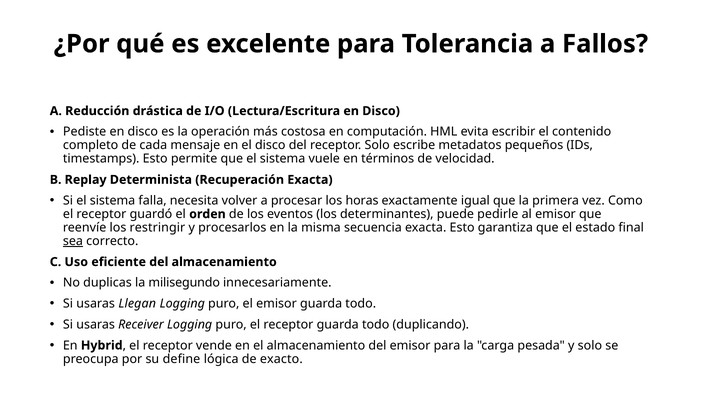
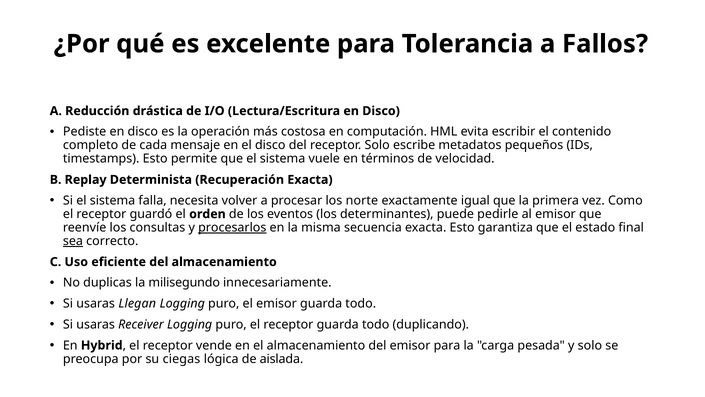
horas: horas -> norte (362, 200)
restringir: restringir -> consultas (157, 227)
procesarlos underline: none -> present (232, 227)
define: define -> ciegas (181, 358)
exacto: exacto -> aislada (281, 358)
